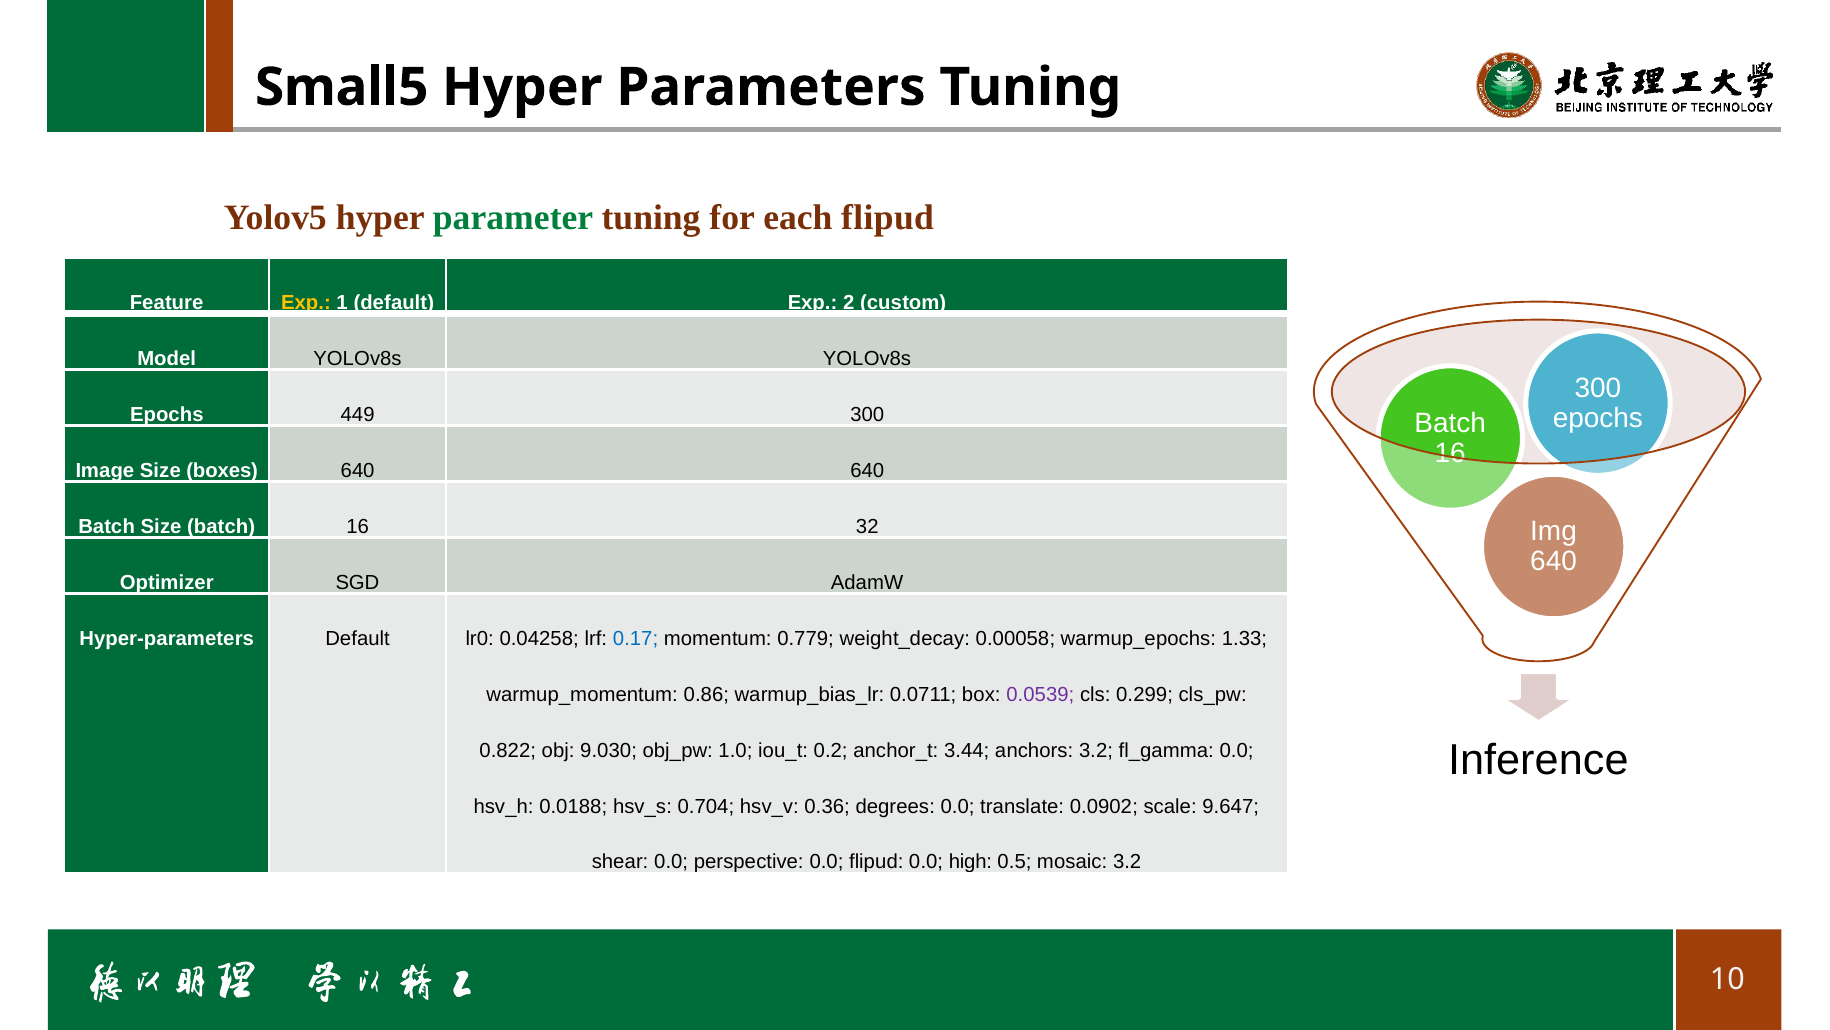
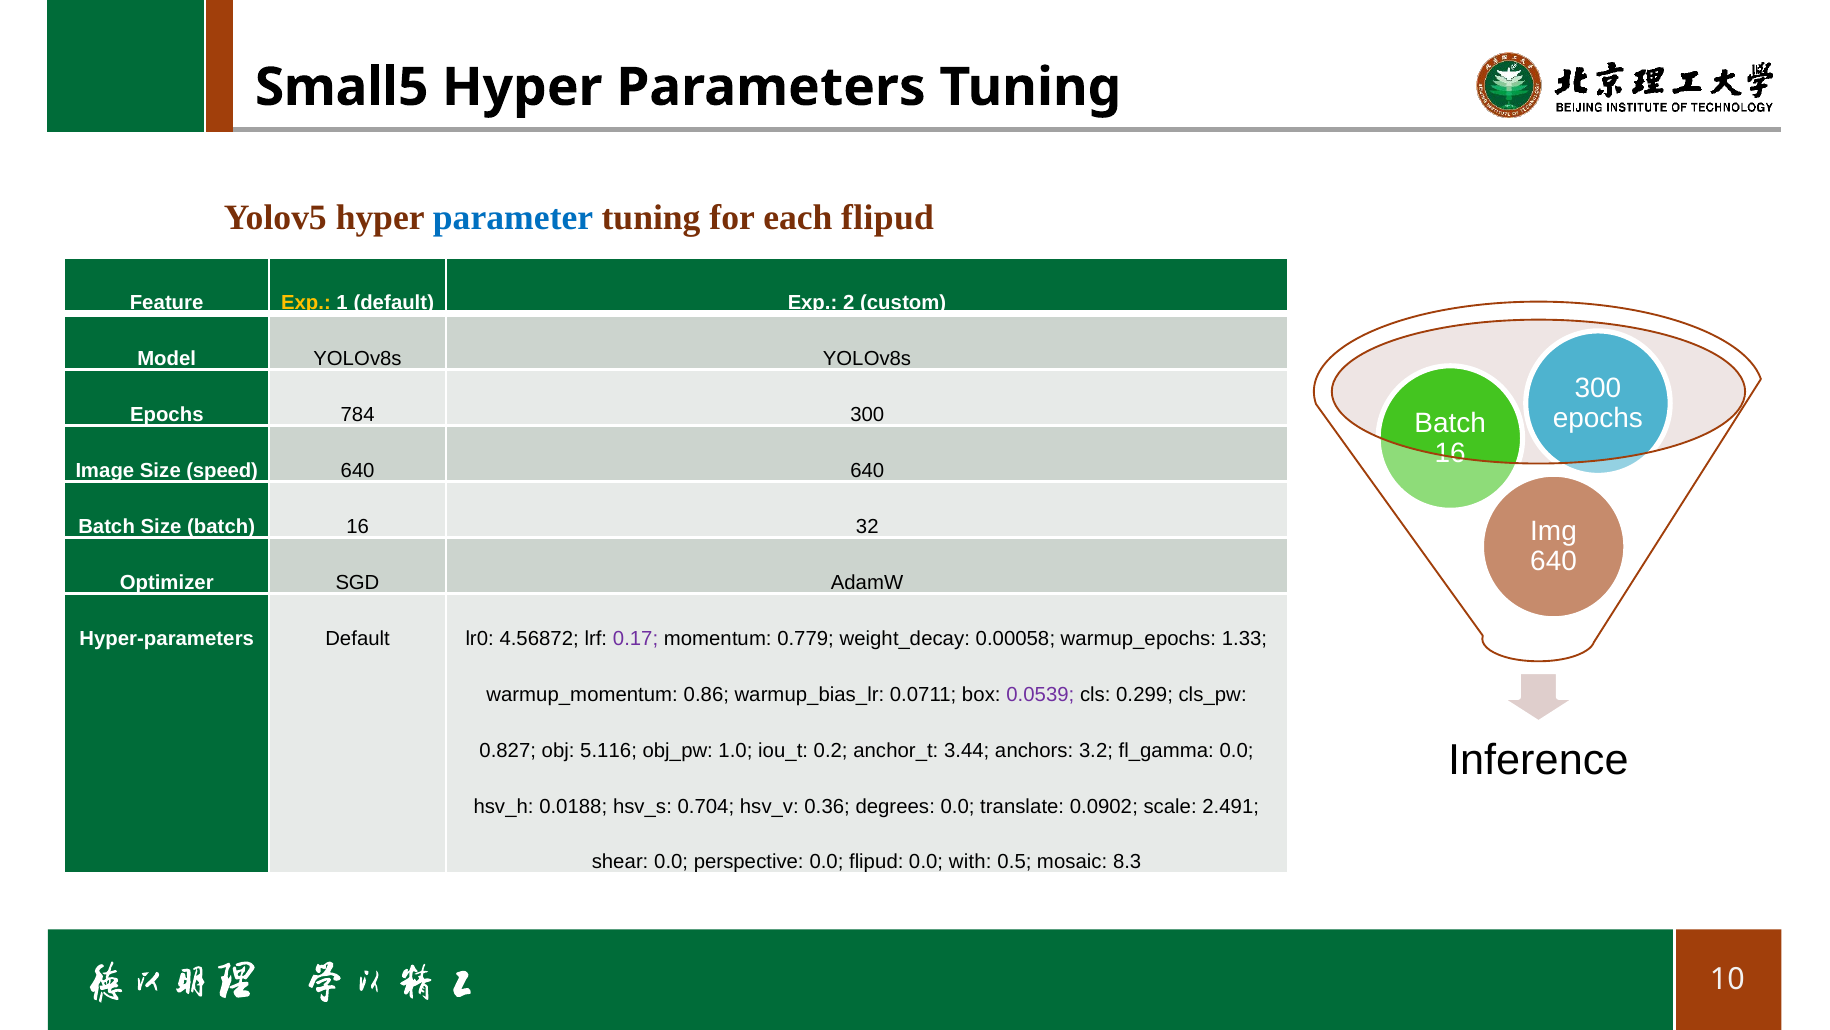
parameter colour: green -> blue (513, 218)
449: 449 -> 784 (358, 414)
boxes: boxes -> speed (222, 470)
0.04258: 0.04258 -> 4.56872 (539, 638)
0.17 colour: blue -> purple (636, 638)
0.822: 0.822 -> 0.827 (508, 750)
9.030: 9.030 -> 5.116 (609, 750)
9.647: 9.647 -> 2.491 (1231, 806)
high: high -> with (970, 862)
mosaic 3.2: 3.2 -> 8.3 (1127, 862)
